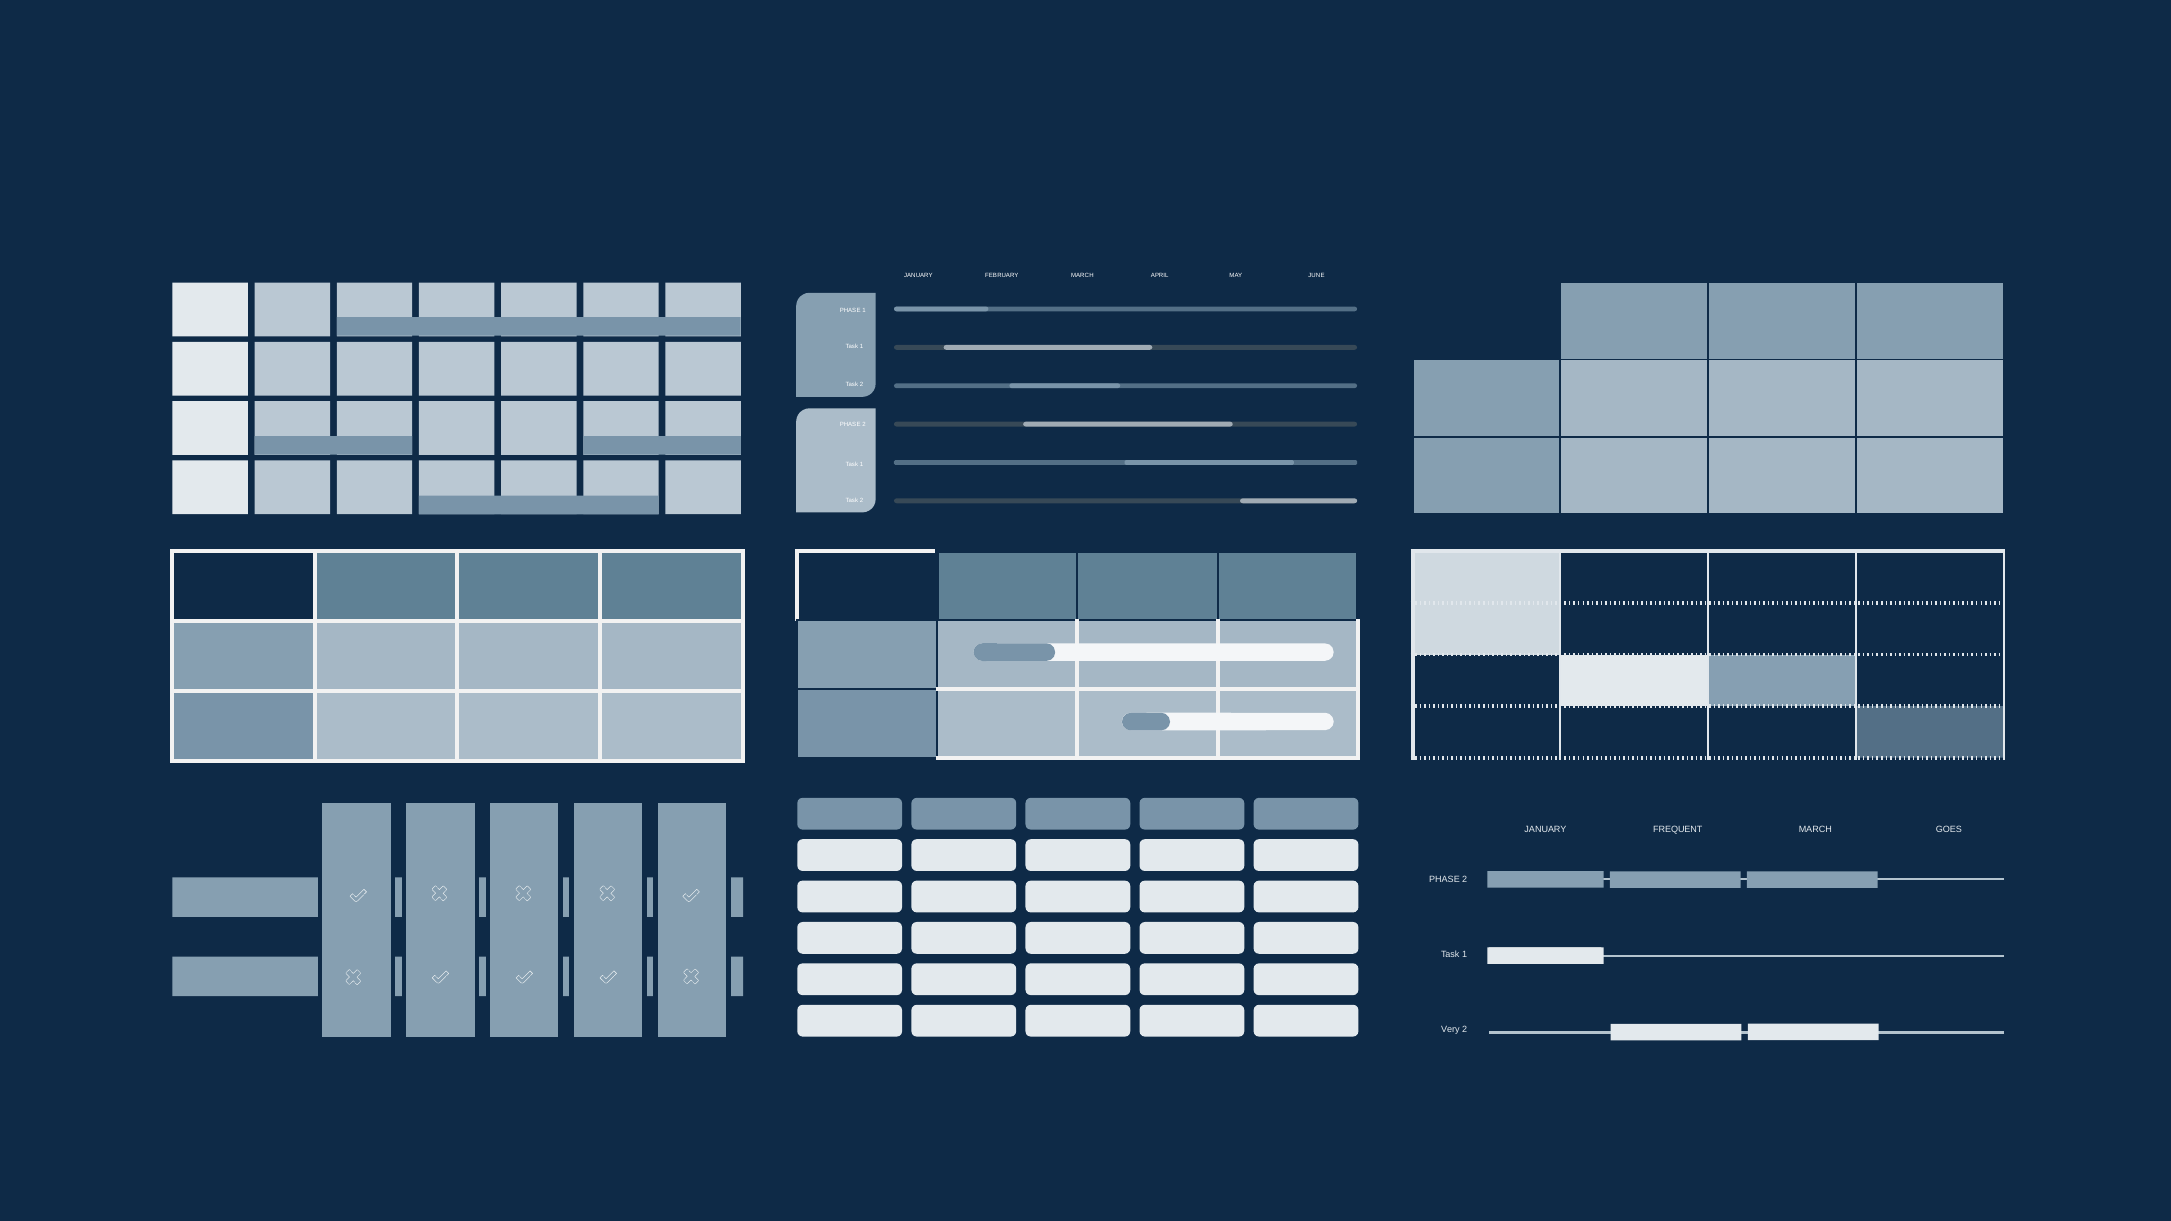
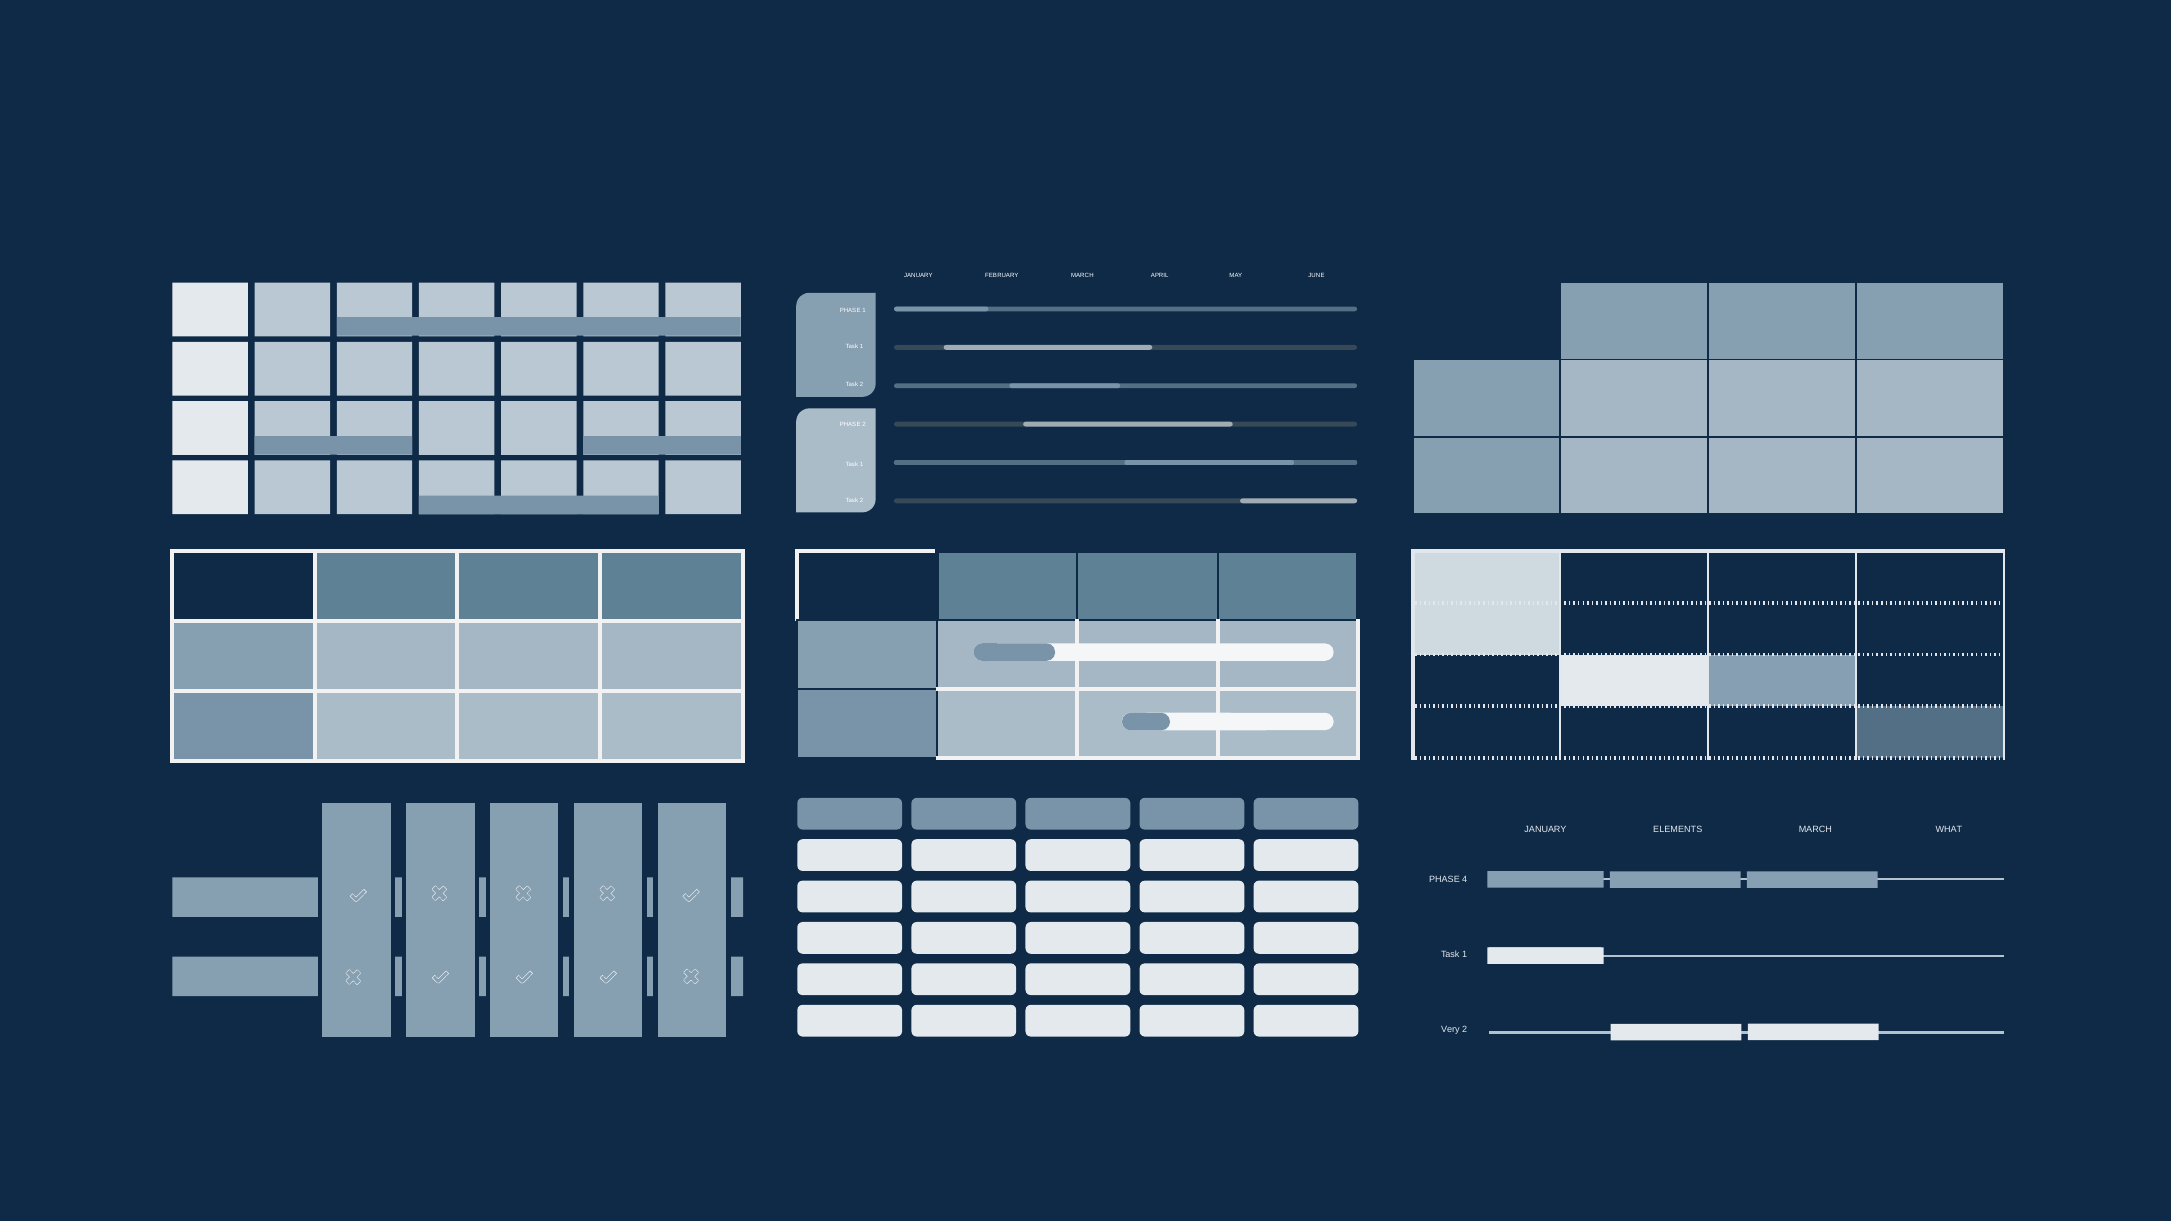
FREQUENT: FREQUENT -> ELEMENTS (1678, 830)
GOES: GOES -> WHAT (1949, 830)
2: 2 -> 4 (1465, 880)
